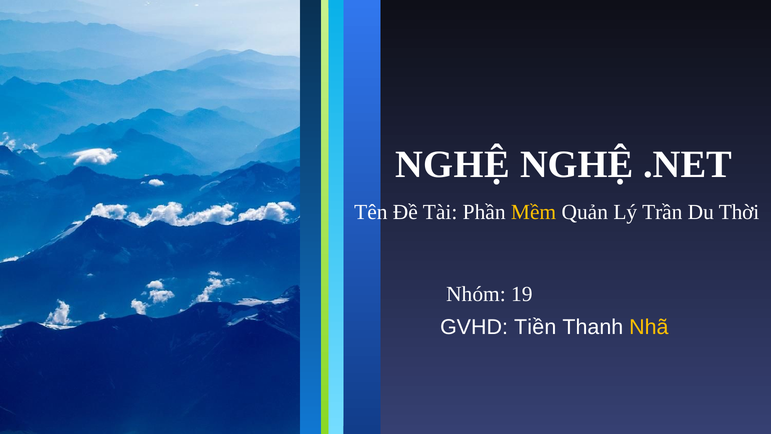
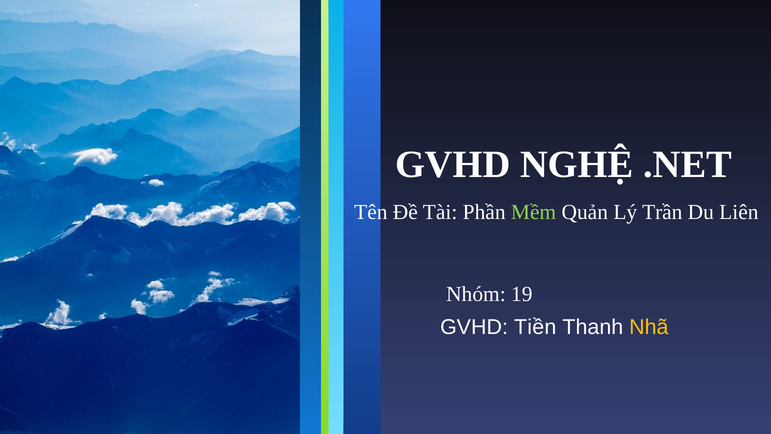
NGHỆ: NGHỆ -> GVHD (453, 165)
Mềm colour: yellow -> light green (534, 212)
Thời: Thời -> Liên (739, 212)
